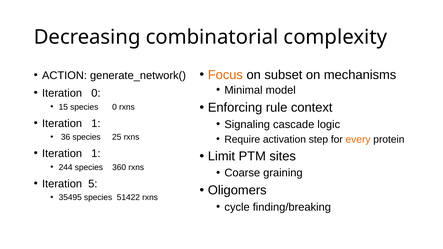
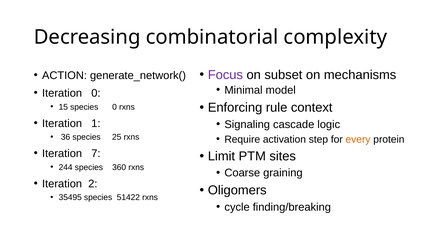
Focus colour: orange -> purple (225, 75)
1: 1 -> 7 (96, 154)
5: 5 -> 2 (93, 184)
